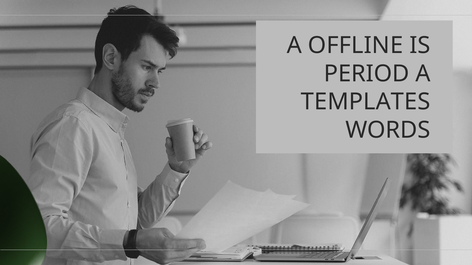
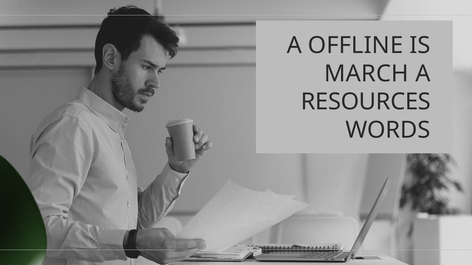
PERIOD: PERIOD -> MARCH (366, 74)
TEMPLATES: TEMPLATES -> RESOURCES (366, 102)
